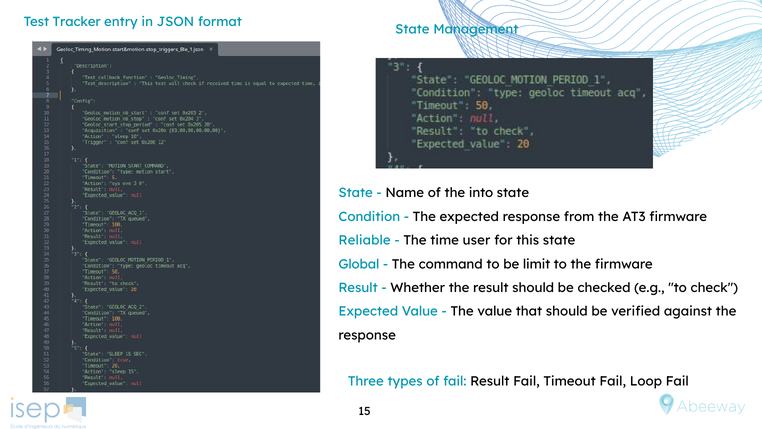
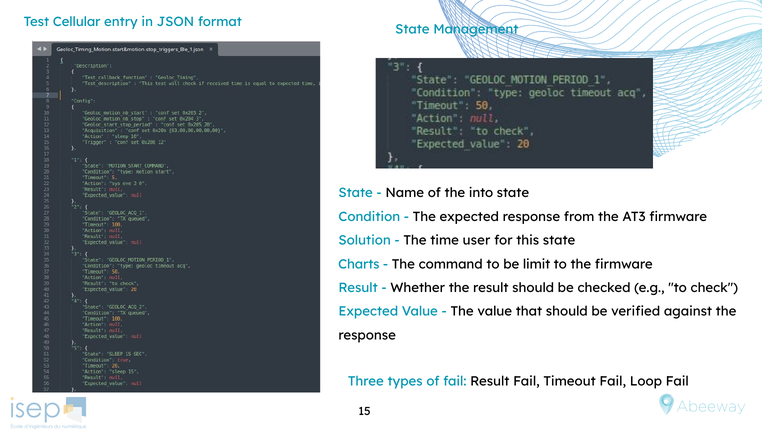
Tracker: Tracker -> Cellular (77, 22)
Reliable: Reliable -> Solution (365, 240)
Global: Global -> Charts (359, 264)
